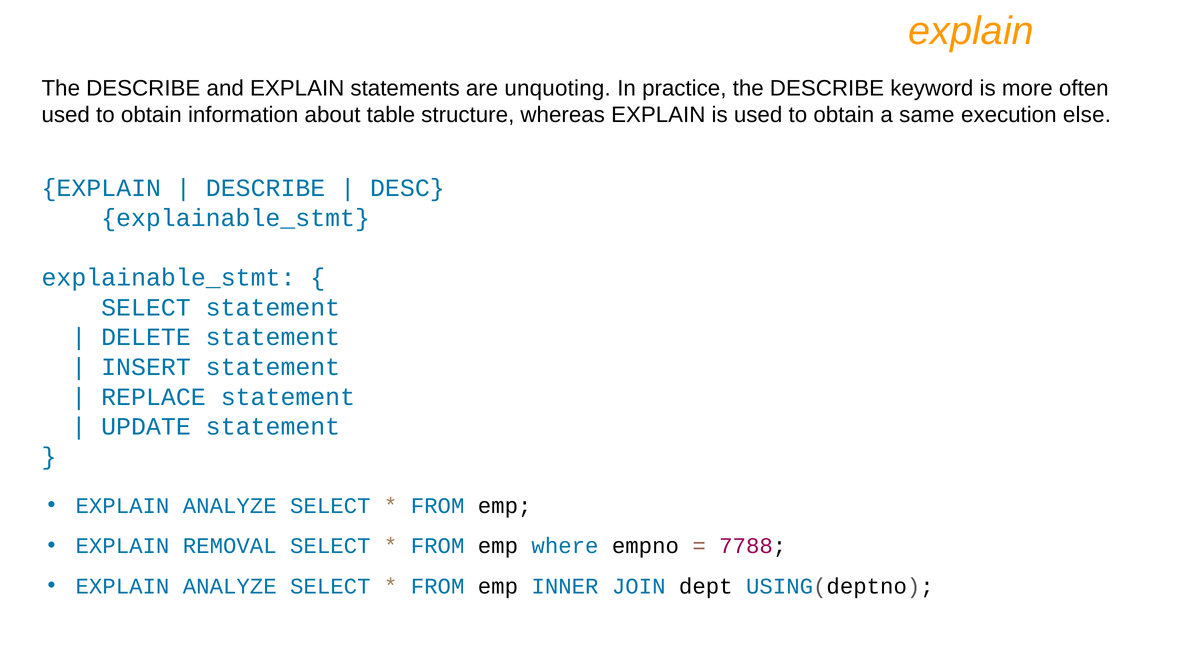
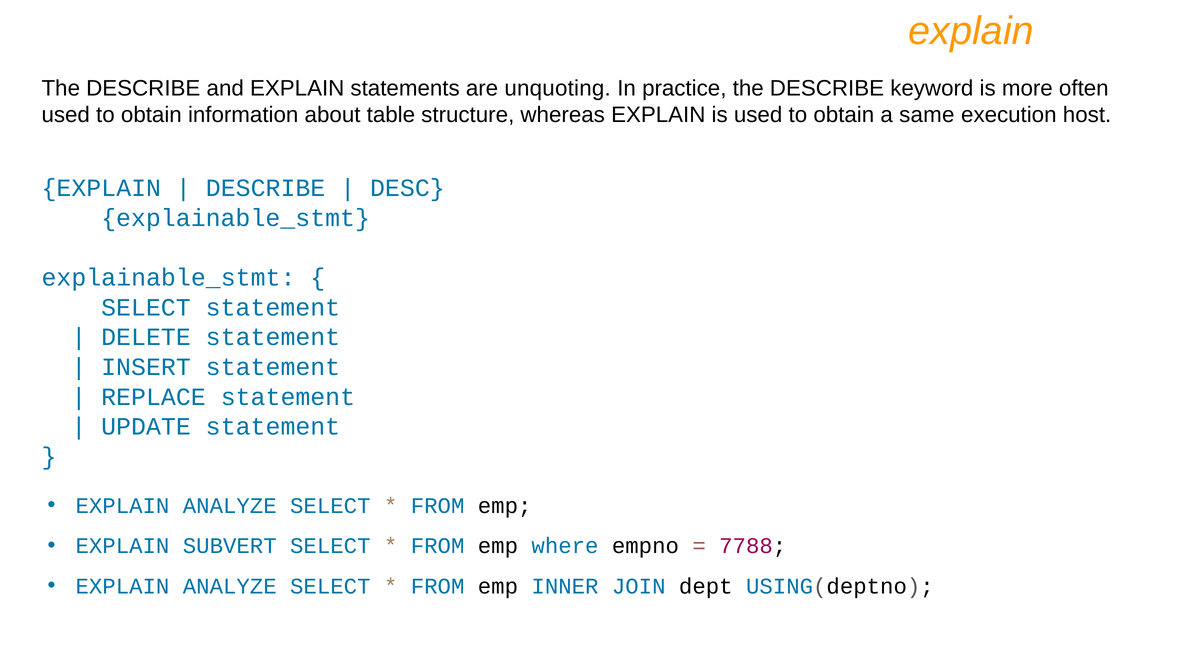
else: else -> host (1087, 115)
REMOVAL: REMOVAL -> SUBVERT (230, 546)
